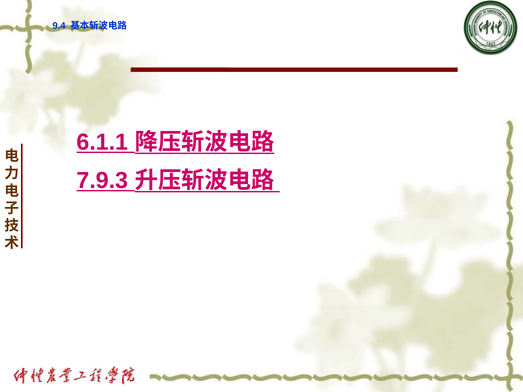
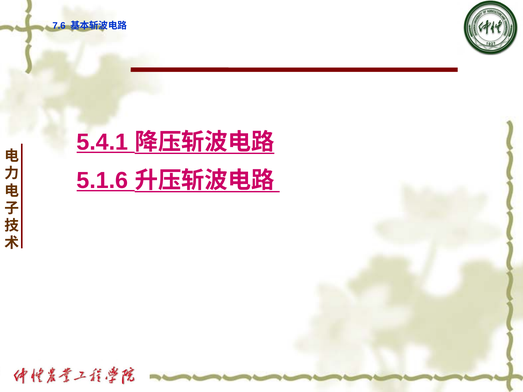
9.4: 9.4 -> 7.6 (59, 26)
6.1.1: 6.1.1 -> 5.4.1 (102, 142)
7.9.3: 7.9.3 -> 5.1.6 (102, 181)
